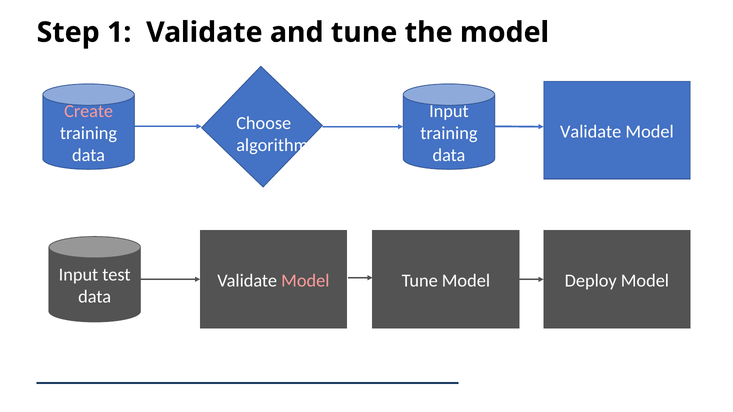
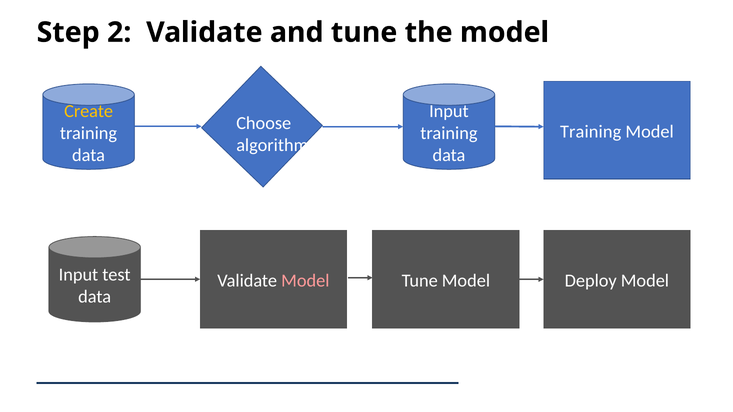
1: 1 -> 2 (119, 32)
Create colour: pink -> yellow (89, 111)
Validate: Validate -> Training (591, 132)
